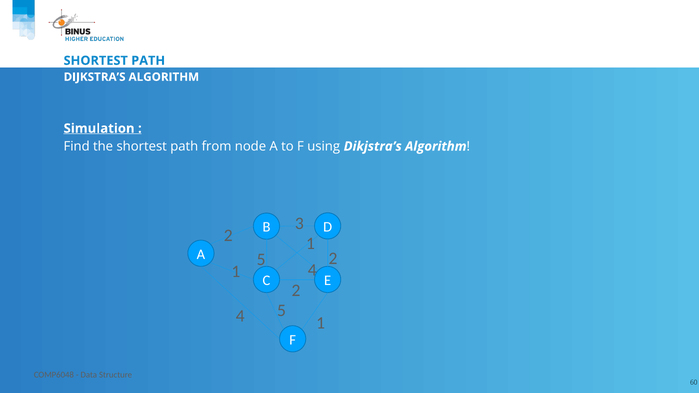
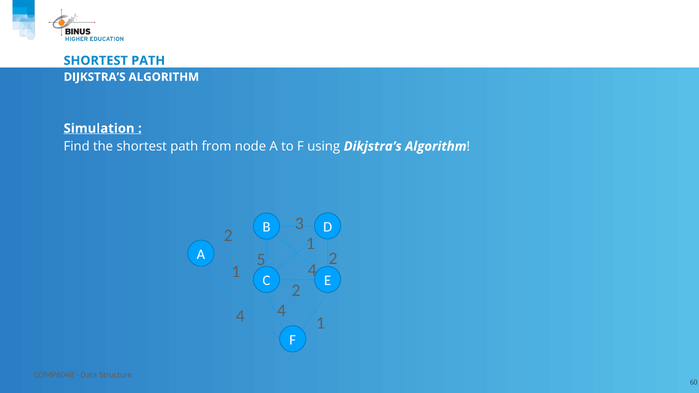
5: 5 -> 4 (282, 311)
